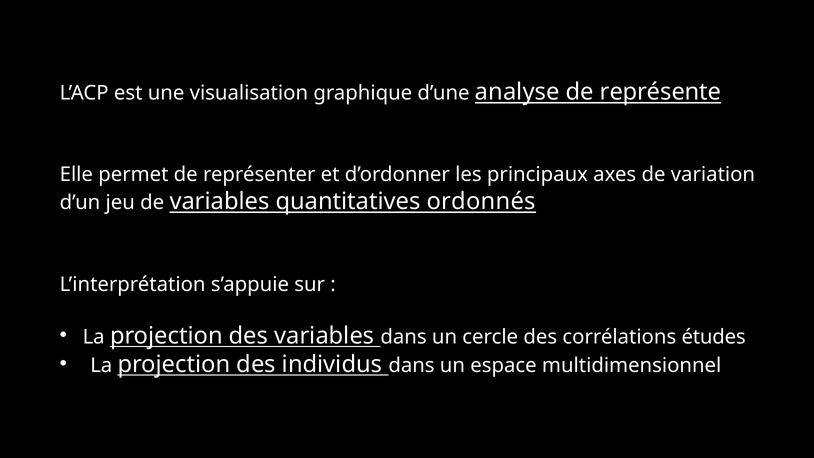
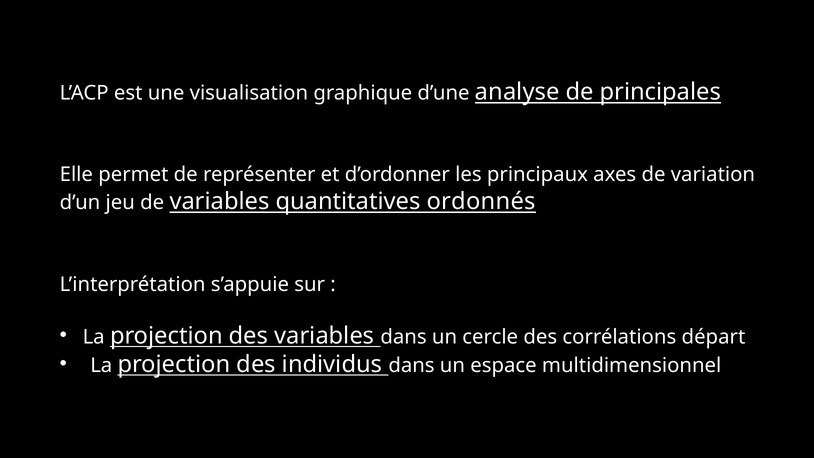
représente: représente -> principales (660, 92)
études: études -> départ (713, 337)
